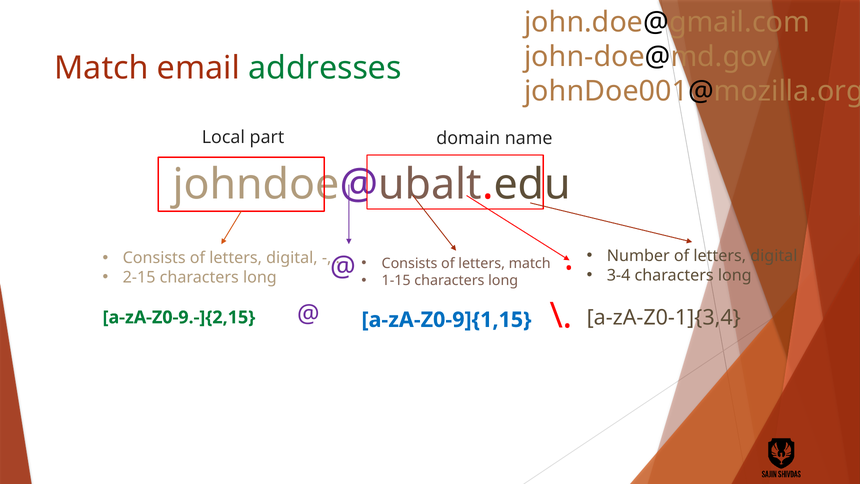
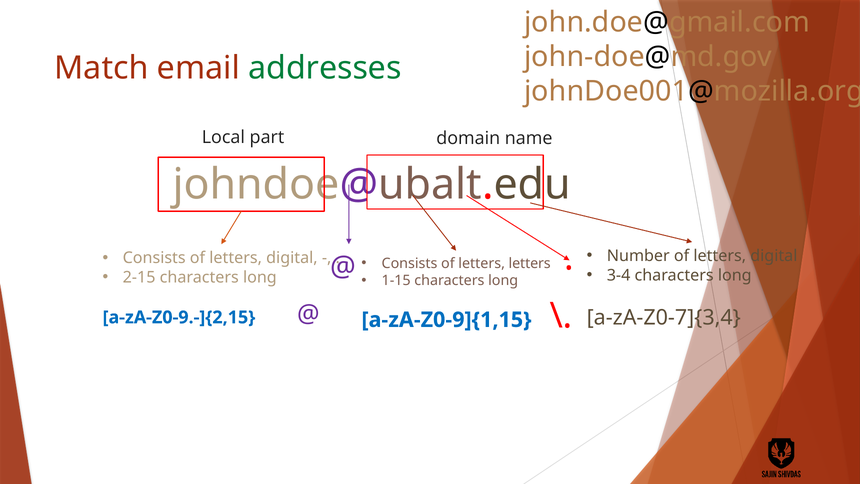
letters match: match -> letters (530, 263)
a-zA-Z0-1]{3,4: a-zA-Z0-1]{3,4 -> a-zA-Z0-7]{3,4 (664, 317)
a-zA-Z0-9.-]{2,15 colour: green -> blue (179, 317)
